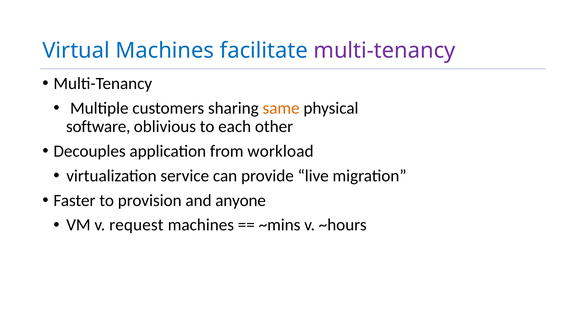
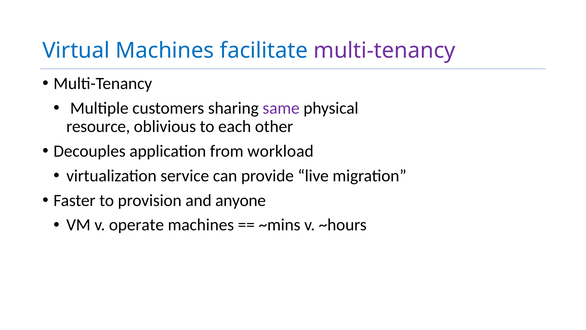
same colour: orange -> purple (281, 108)
software: software -> resource (98, 126)
request: request -> operate (136, 225)
